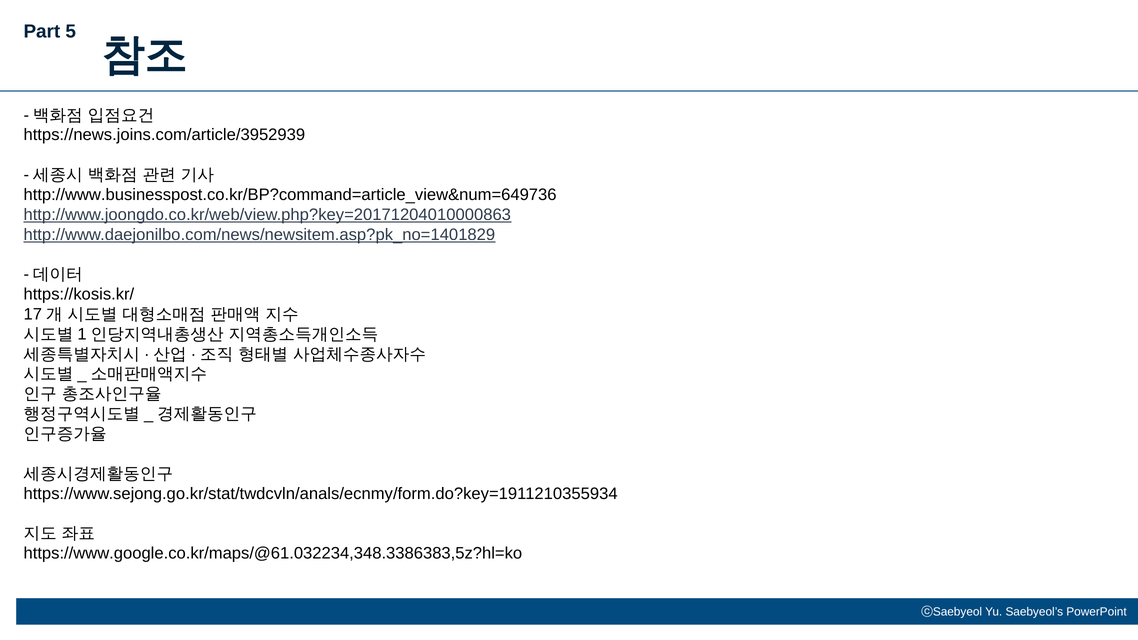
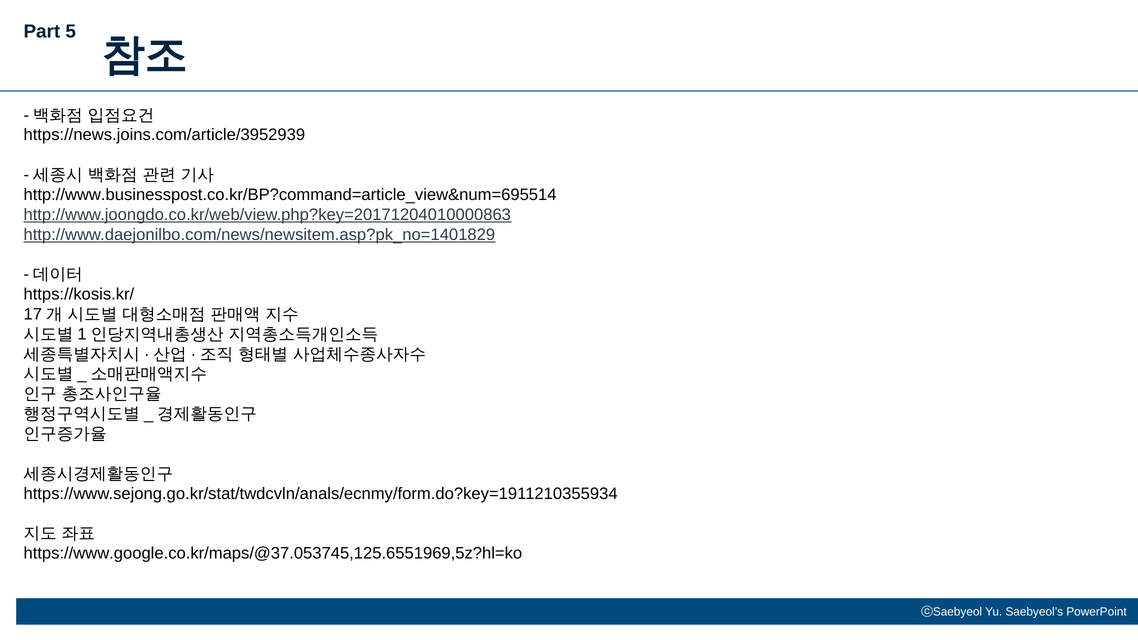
http://www.businesspost.co.kr/BP?command=article_view&num=649736: http://www.businesspost.co.kr/BP?command=article_view&num=649736 -> http://www.businesspost.co.kr/BP?command=article_view&num=695514 (290, 195)
https://www.google.co.kr/maps/@61.032234,348.3386383,5z?hl=ko: https://www.google.co.kr/maps/@61.032234,348.3386383,5z?hl=ko -> https://www.google.co.kr/maps/@37.053745,125.6551969,5z?hl=ko (273, 553)
